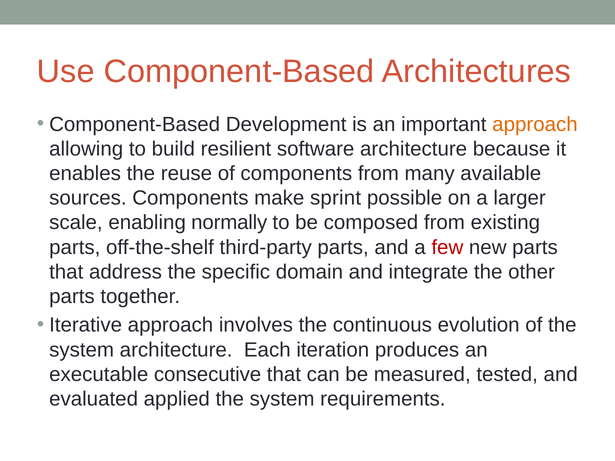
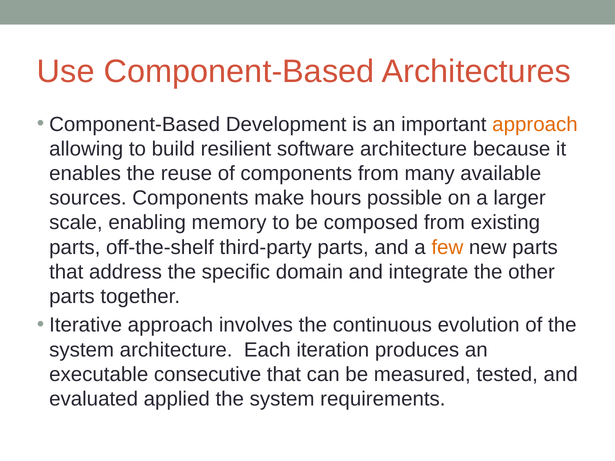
sprint: sprint -> hours (336, 198)
normally: normally -> memory (229, 223)
few colour: red -> orange (447, 247)
